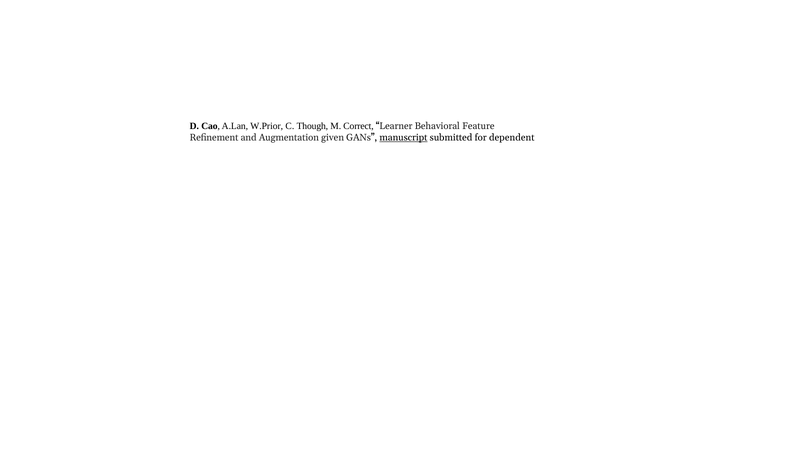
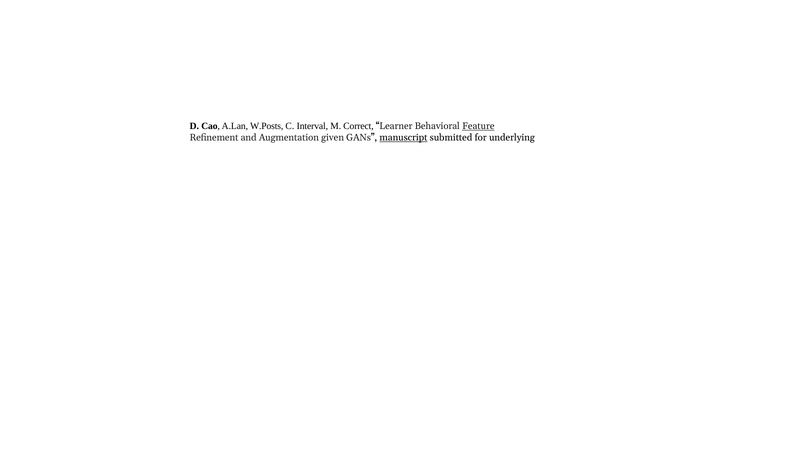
W.Prior: W.Prior -> W.Posts (267, 126)
Though: Though -> Interval (312, 126)
Feature underline: none -> present (478, 126)
dependent: dependent -> underlying (512, 138)
